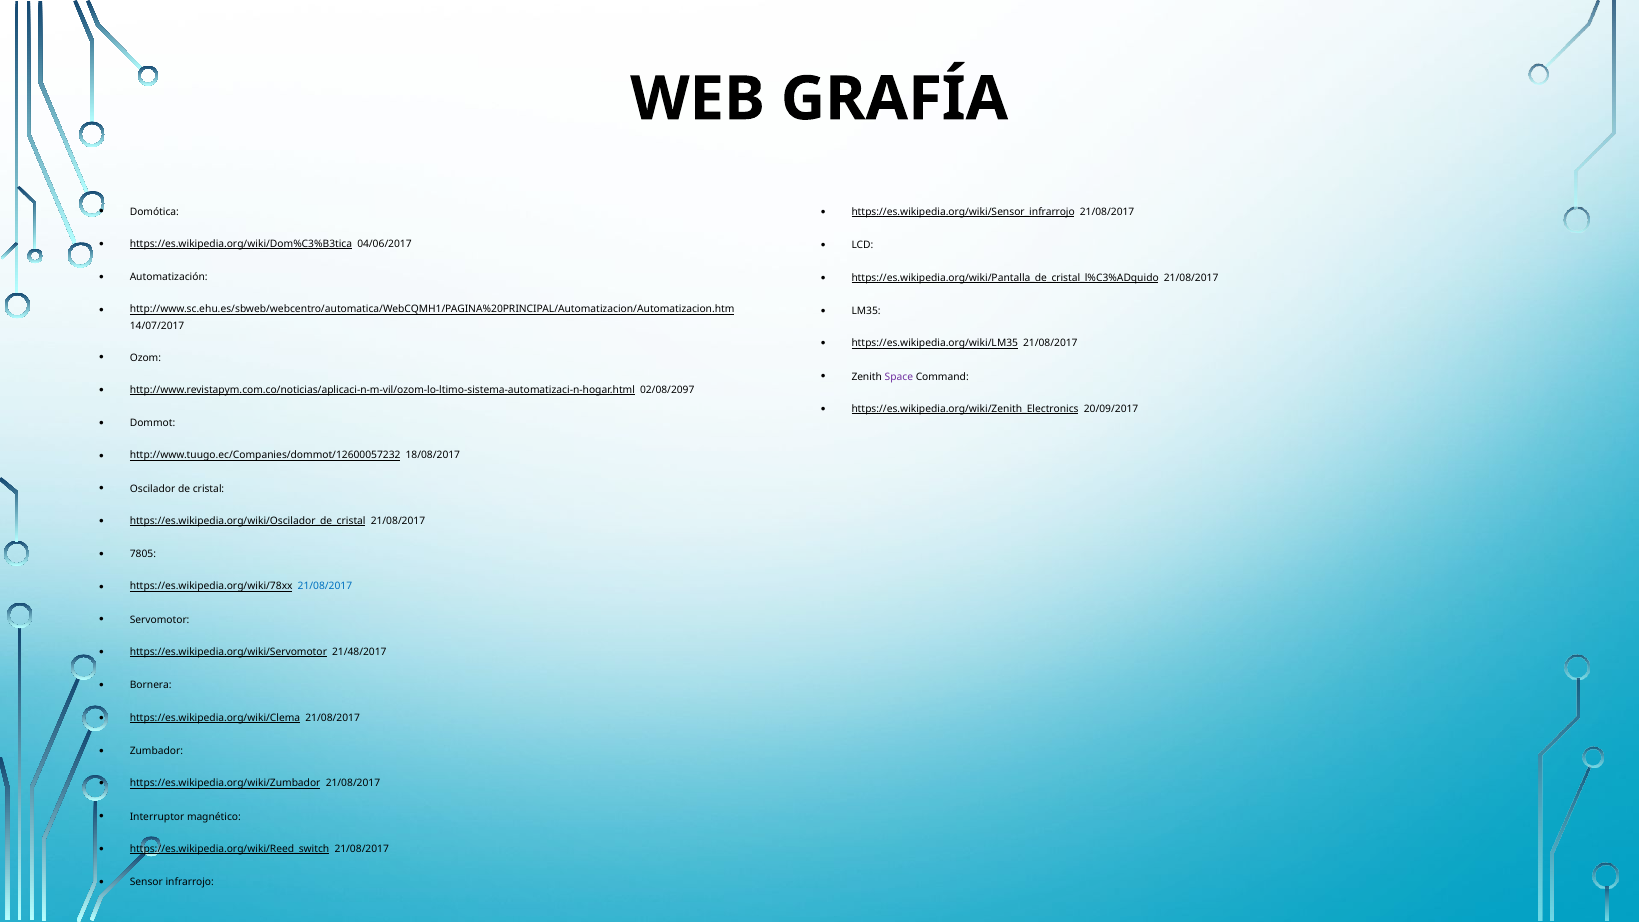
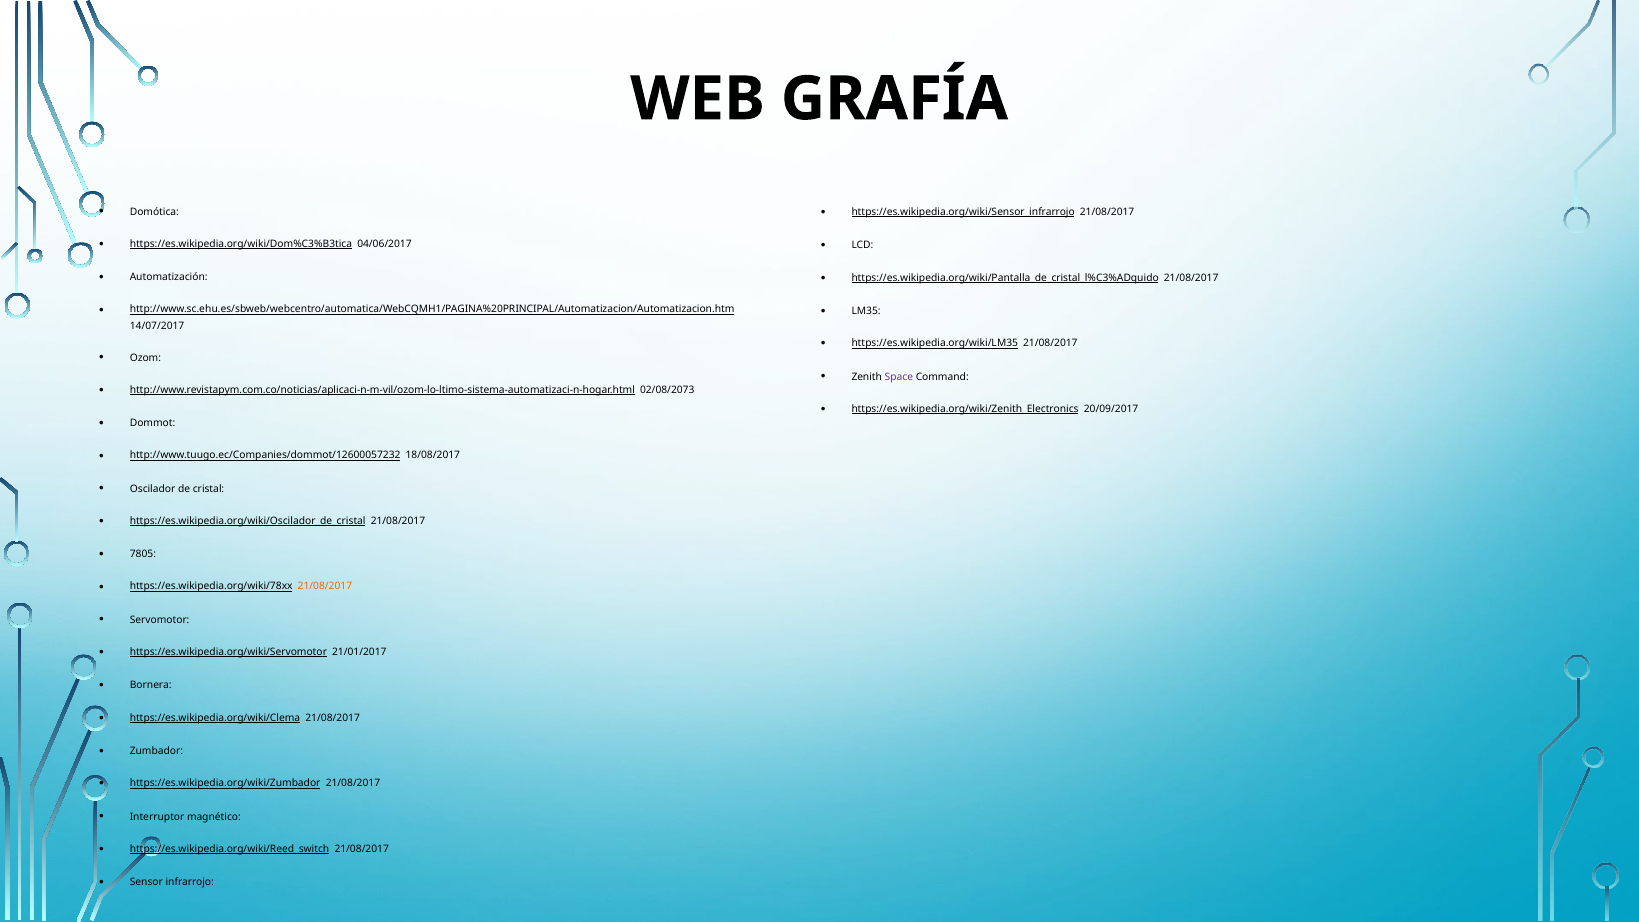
02/08/2097: 02/08/2097 -> 02/08/2073 (667, 390)
21/08/2017 colour: blue -> orange (325, 586)
21/48/2017: 21/48/2017 -> 21/01/2017 (359, 652)
